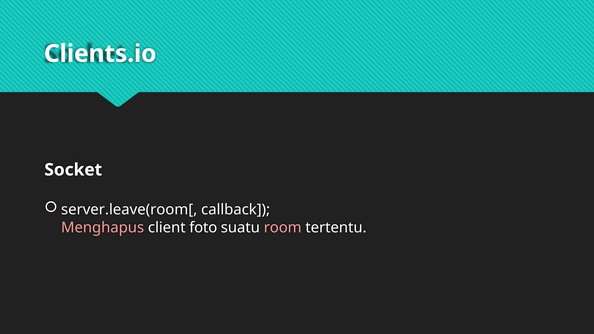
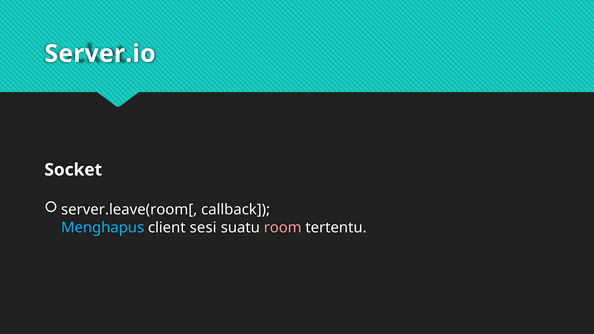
Clients.io: Clients.io -> Server.io (100, 54)
Menghapus colour: pink -> light blue (103, 228)
foto: foto -> sesi (203, 228)
